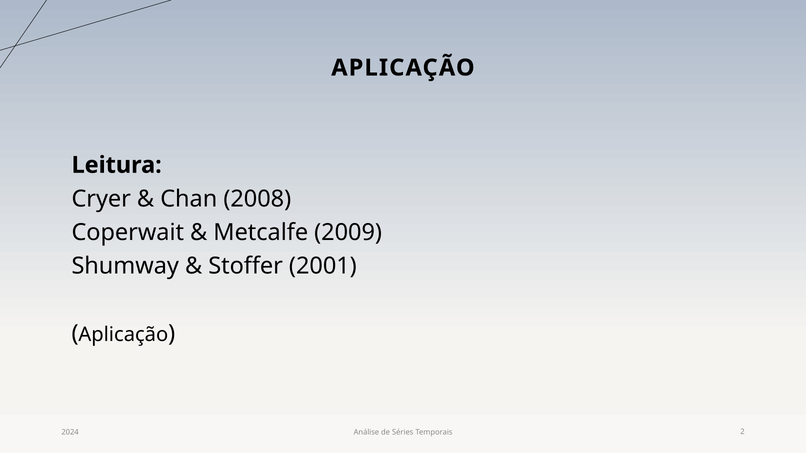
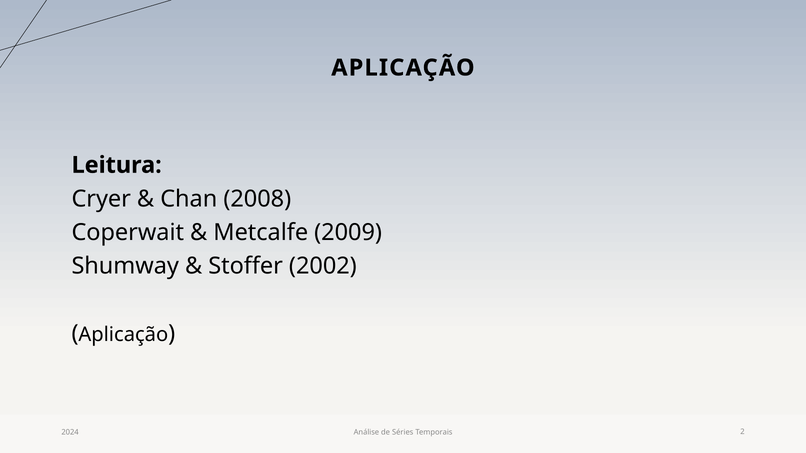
2001: 2001 -> 2002 (323, 266)
